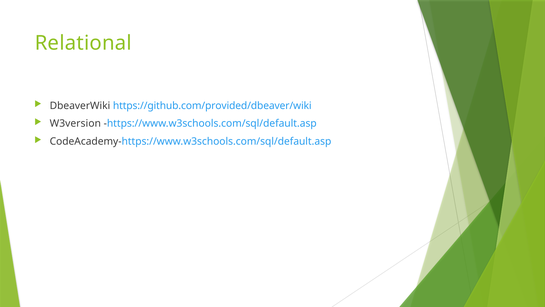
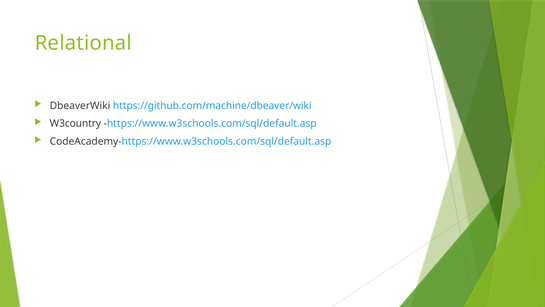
https://github.com/provided/dbeaver/wiki: https://github.com/provided/dbeaver/wiki -> https://github.com/machine/dbeaver/wiki (212, 105)
W3version: W3version -> W3country (75, 123)
